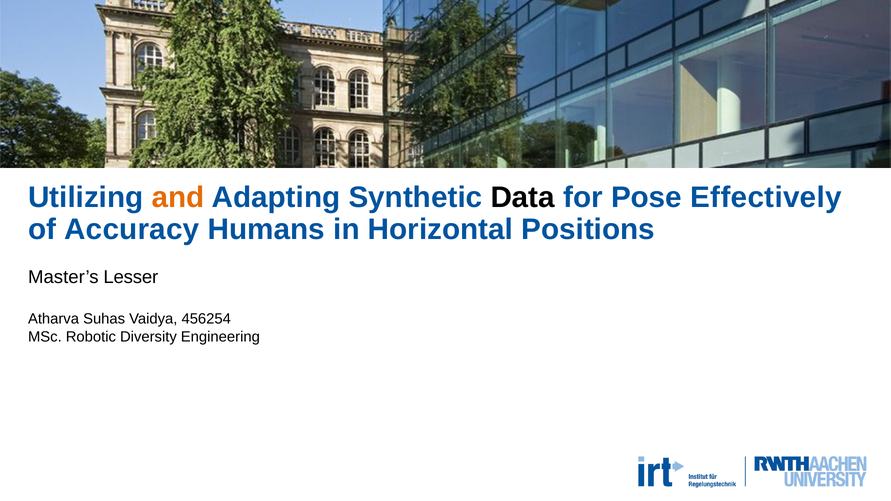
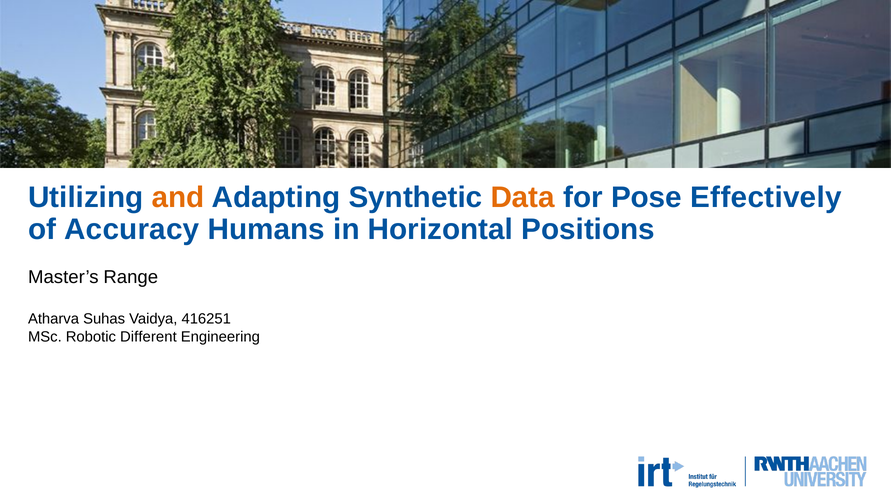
Data colour: black -> orange (523, 198)
Lesser: Lesser -> Range (131, 277)
456254: 456254 -> 416251 (206, 319)
Diversity: Diversity -> Different (148, 337)
